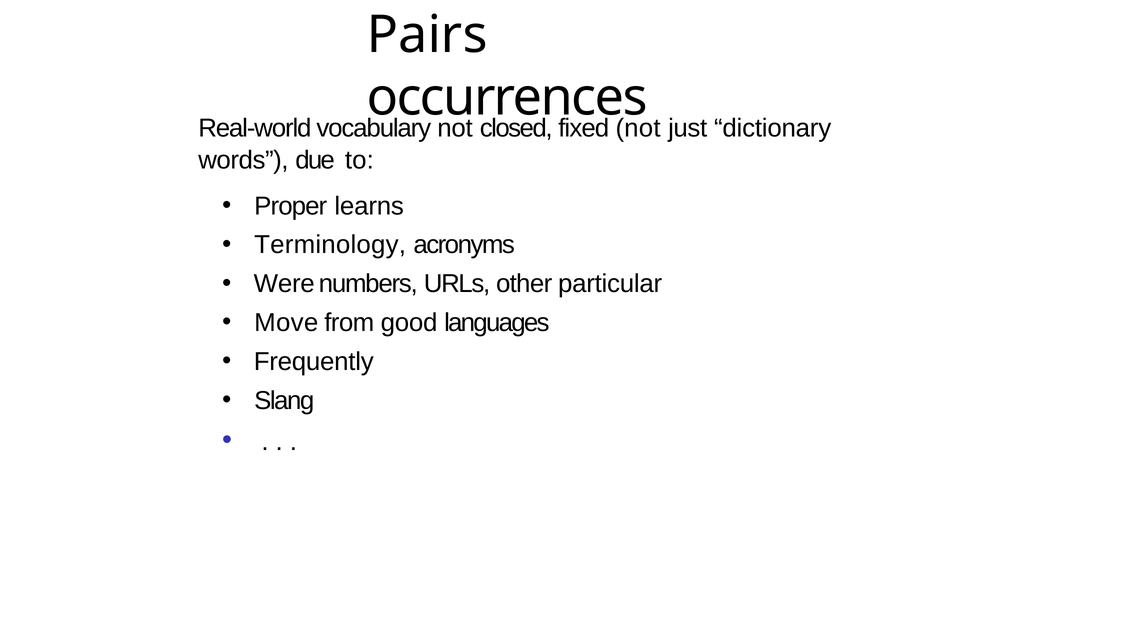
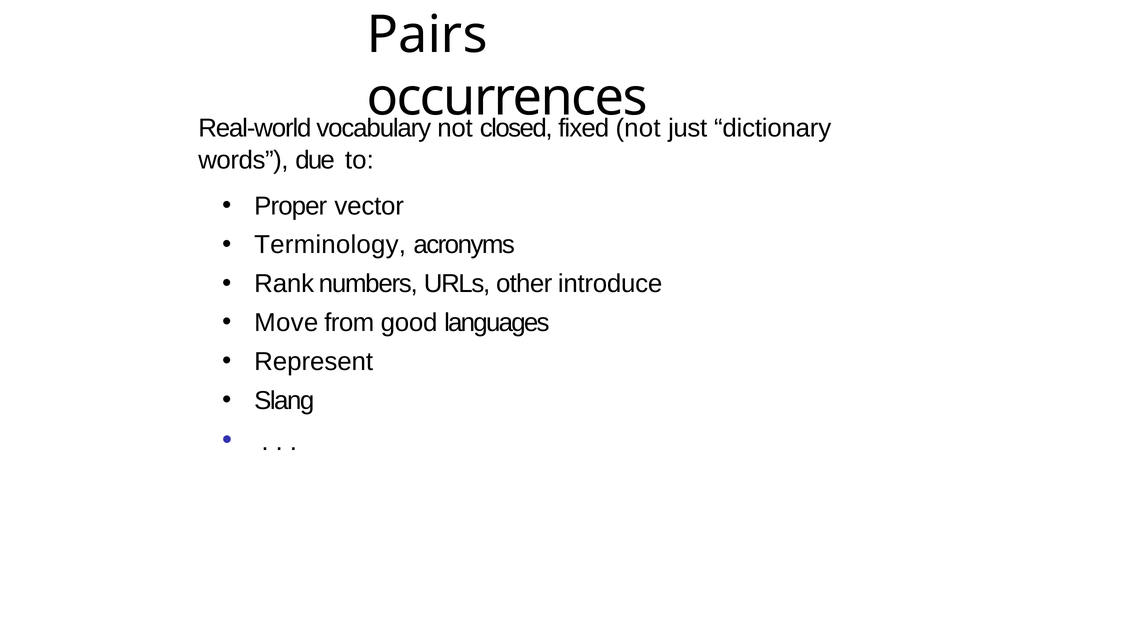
learns: learns -> vector (369, 206)
Were: Were -> Rank (284, 284)
particular: particular -> introduce (610, 284)
Frequently: Frequently -> Represent (314, 362)
